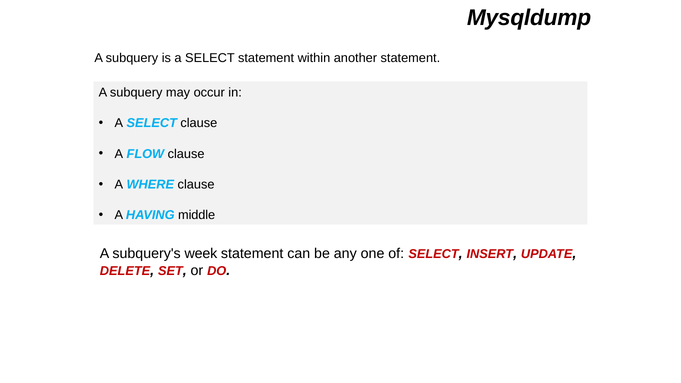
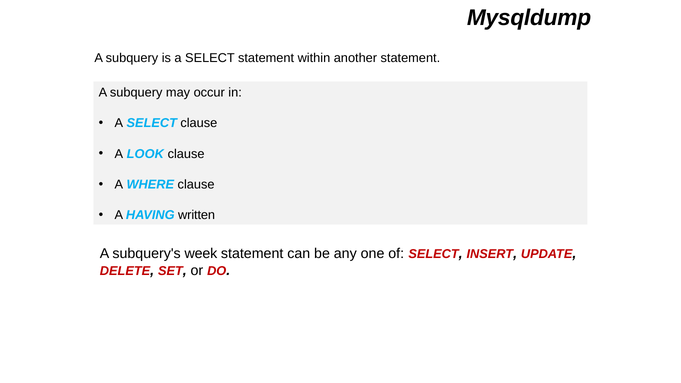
FLOW: FLOW -> LOOK (145, 154)
middle: middle -> written (197, 215)
